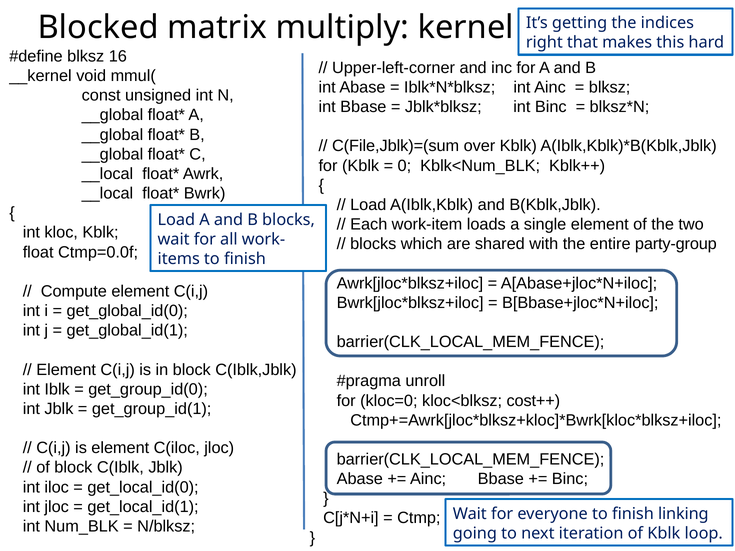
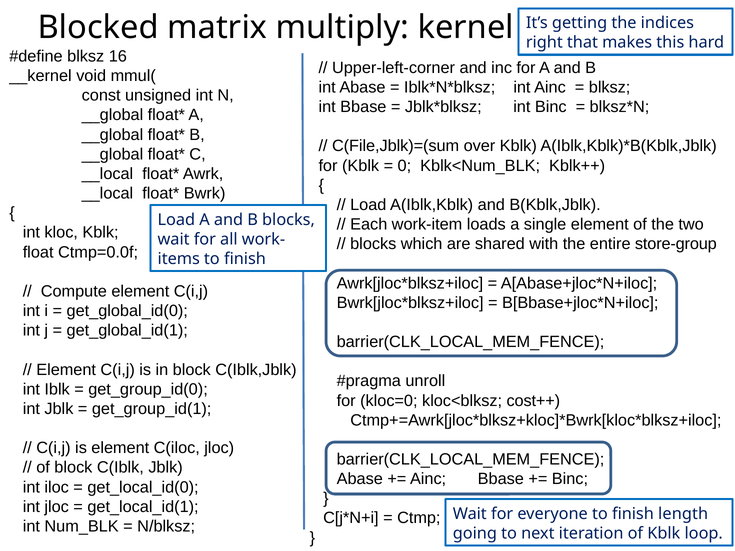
party-group: party-group -> store-group (676, 244)
linking: linking -> length (683, 514)
